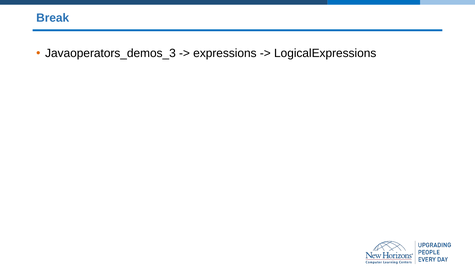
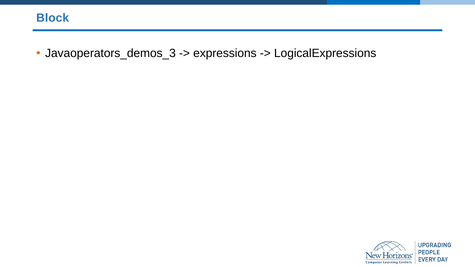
Break: Break -> Block (53, 18)
